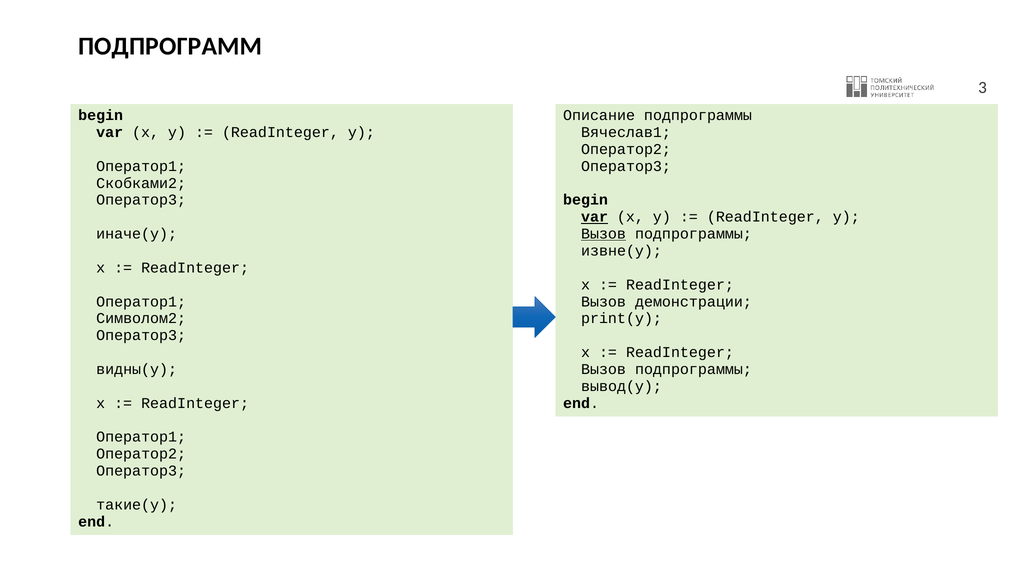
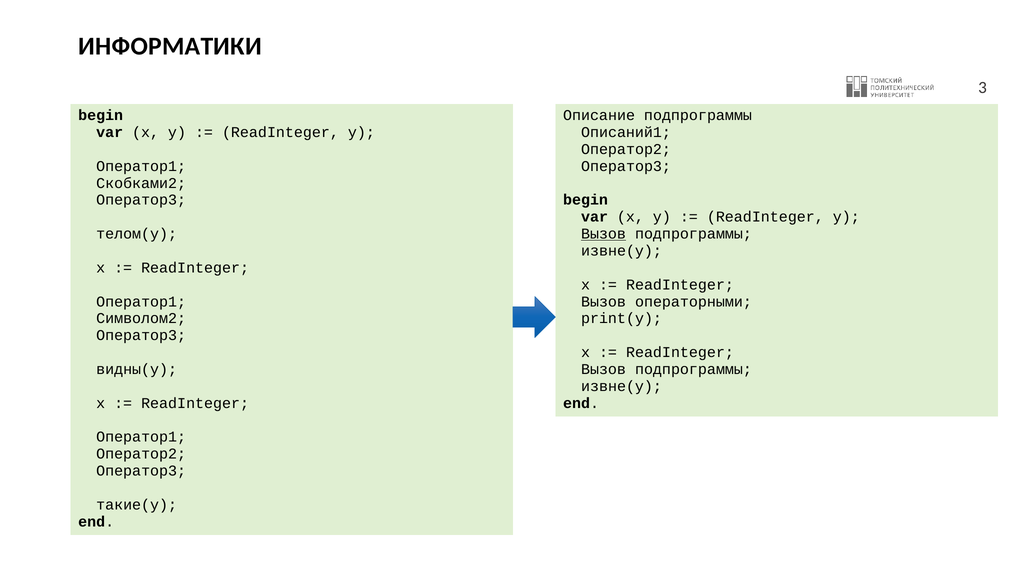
ПОДПРОГРАММ: ПОДПРОГРАММ -> ИНФОРМАТИКИ (170, 46)
Вячеслав1: Вячеслав1 -> Описаний1 (626, 132)
var underline: present -> none (595, 217)
иначе(y: иначе(y -> телом(y (137, 234)
демонстрации: демонстрации -> операторными (693, 302)
вывод(y: вывод(y -> извне(y (622, 386)
